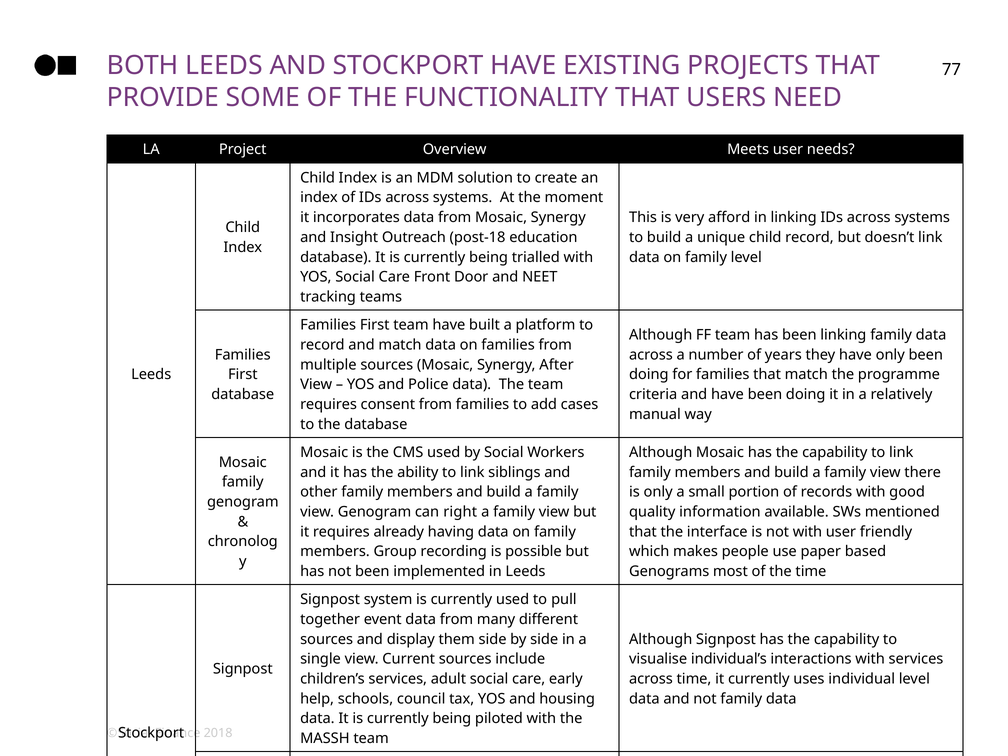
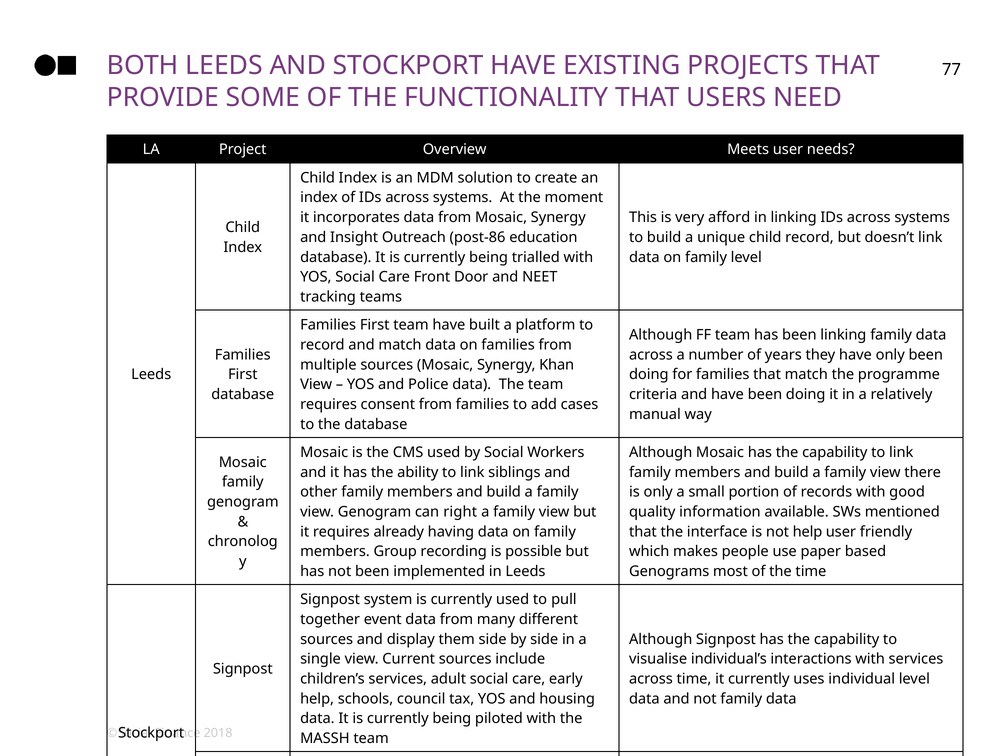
post-18: post-18 -> post-86 (478, 237)
After: After -> Khan (557, 365)
not with: with -> help (808, 532)
